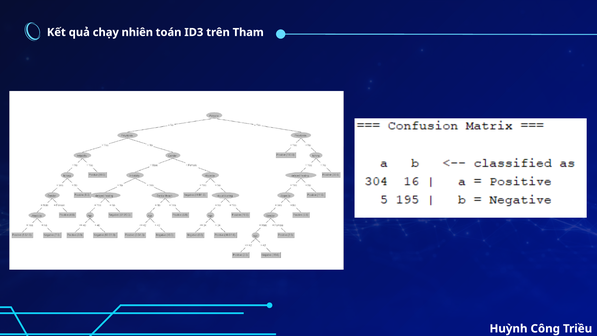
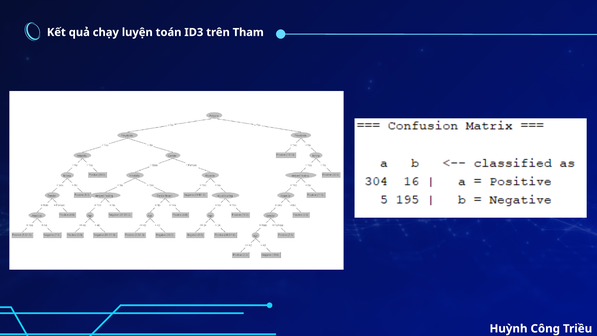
nhiên: nhiên -> luyện (137, 32)
